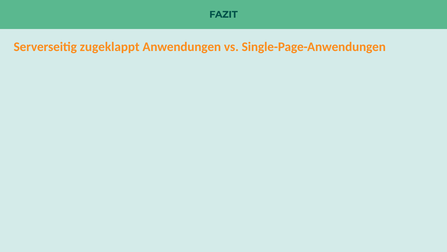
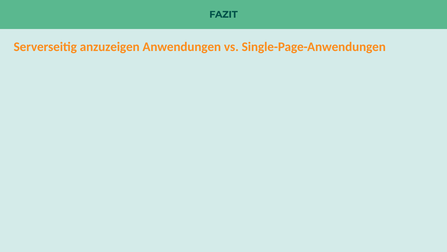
zugeklappt: zugeklappt -> anzuzeigen (110, 47)
